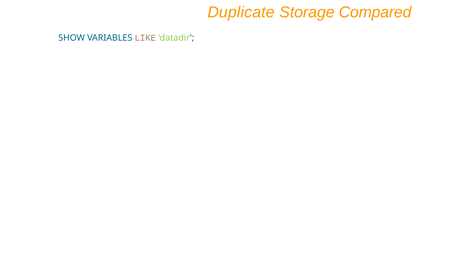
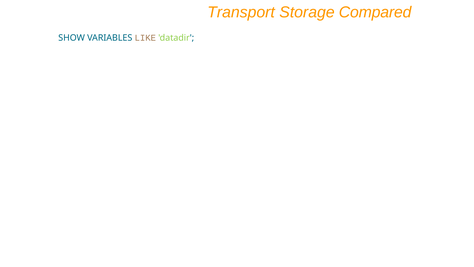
Duplicate: Duplicate -> Transport (241, 12)
